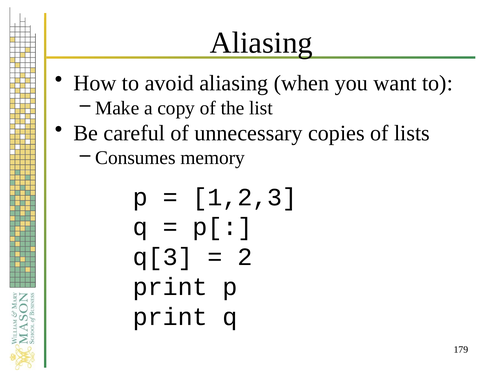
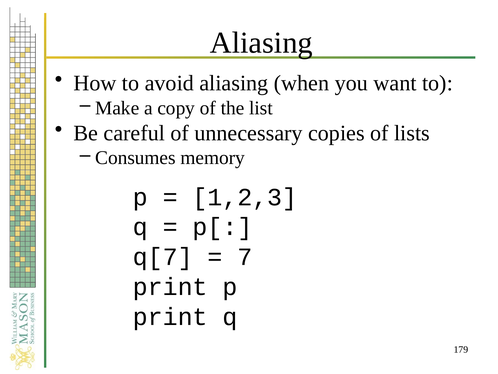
q[3: q[3 -> q[7 (163, 257)
2: 2 -> 7 (245, 257)
